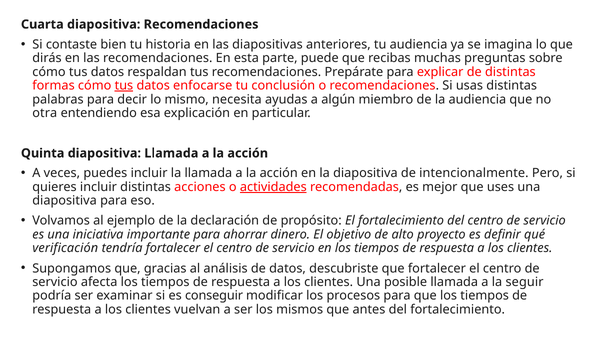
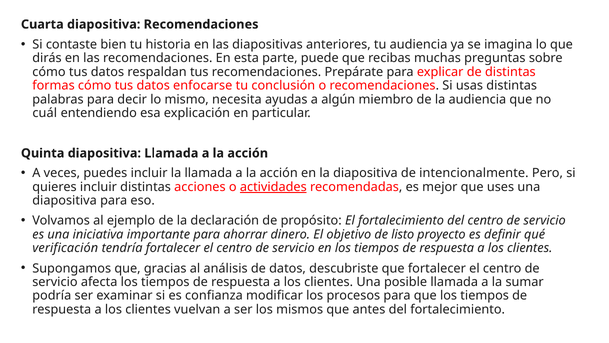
tus underline: present -> none (124, 86)
otra: otra -> cuál (45, 113)
alto: alto -> listo (403, 234)
seguir: seguir -> sumar (525, 282)
conseguir: conseguir -> confianza (214, 295)
